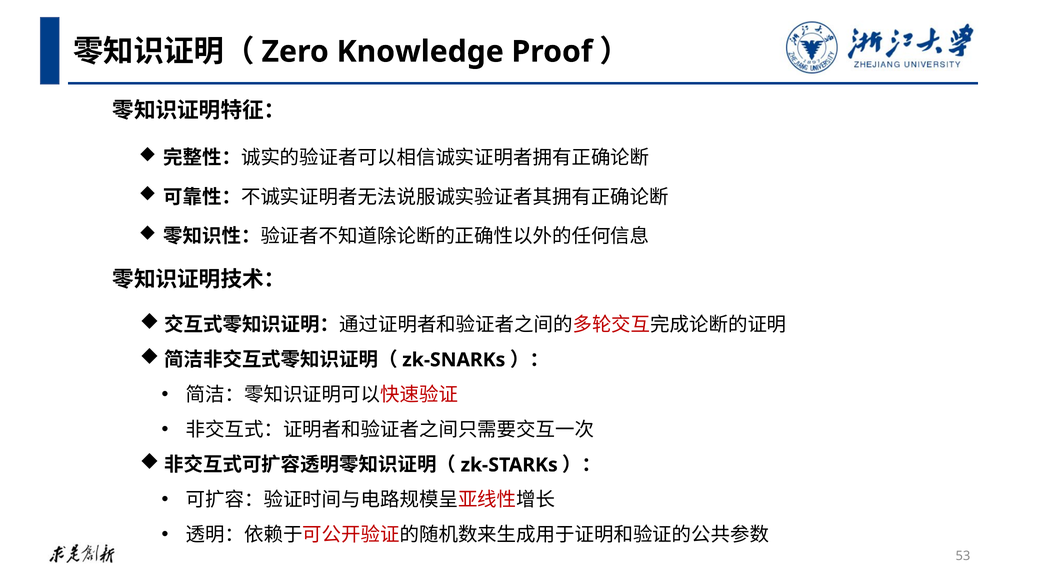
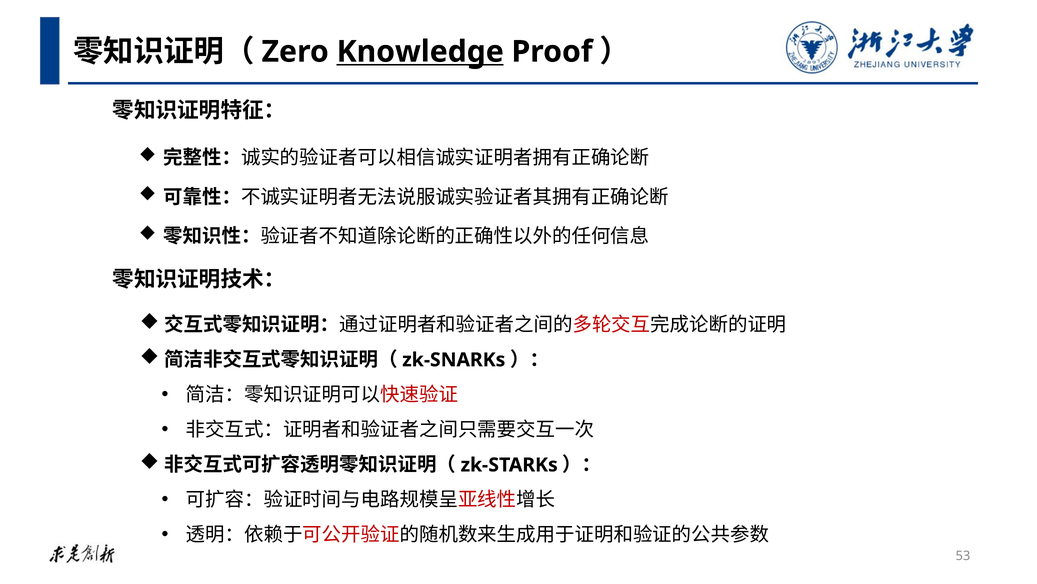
Knowledge underline: none -> present (420, 52)
